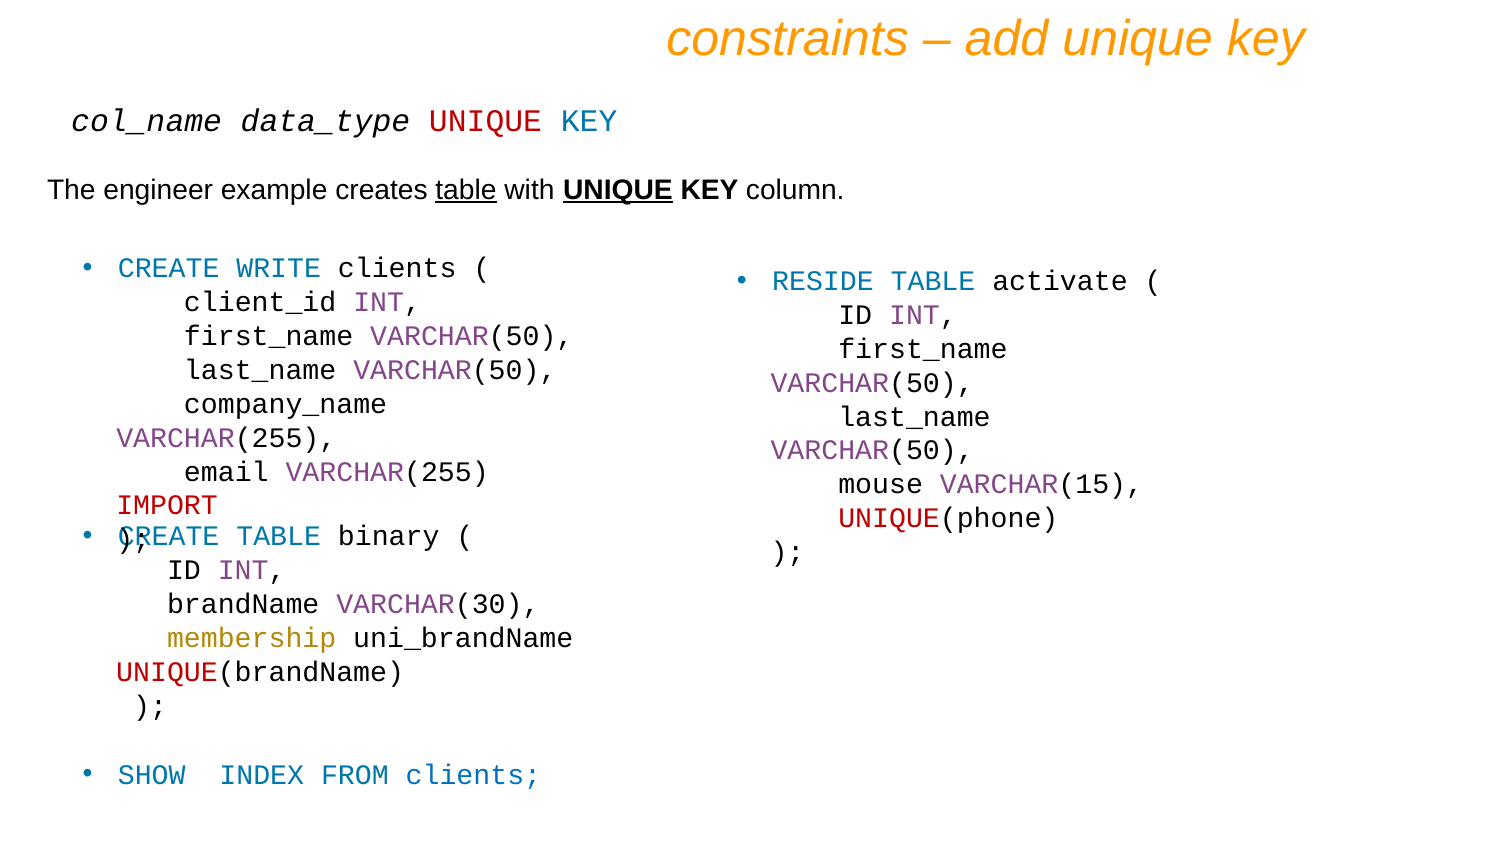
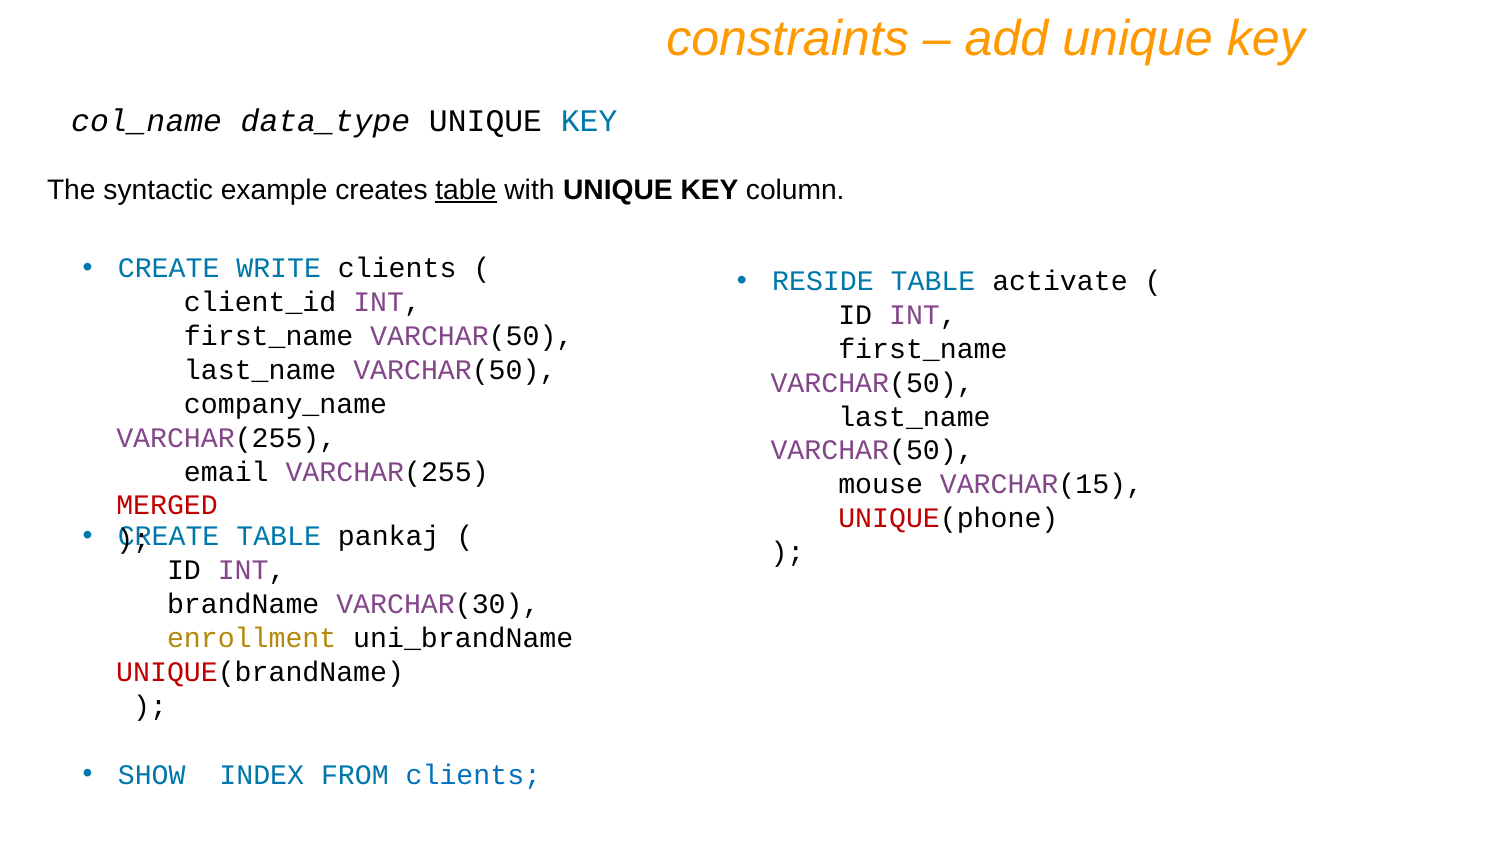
UNIQUE colour: red -> black (486, 121)
engineer: engineer -> syntactic (158, 190)
UNIQUE underline: present -> none (618, 190)
IMPORT: IMPORT -> MERGED (167, 505)
binary: binary -> pankaj (389, 536)
membership: membership -> enrollment (252, 638)
